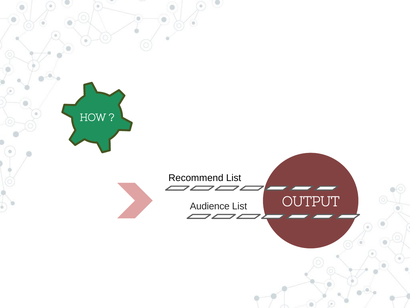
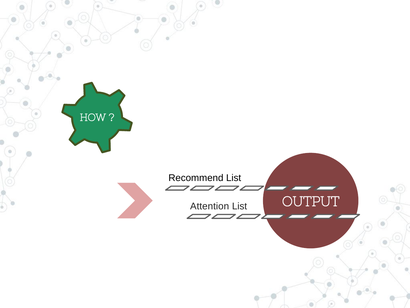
Audience: Audience -> Attention (210, 206)
